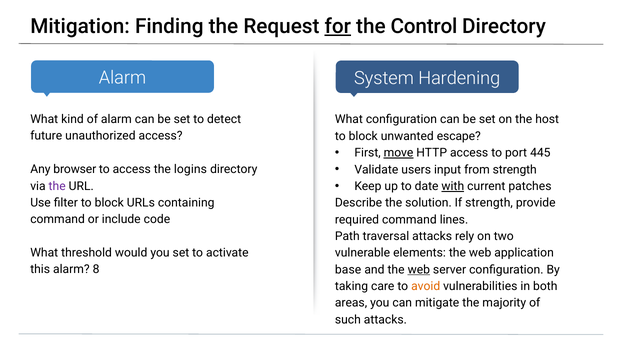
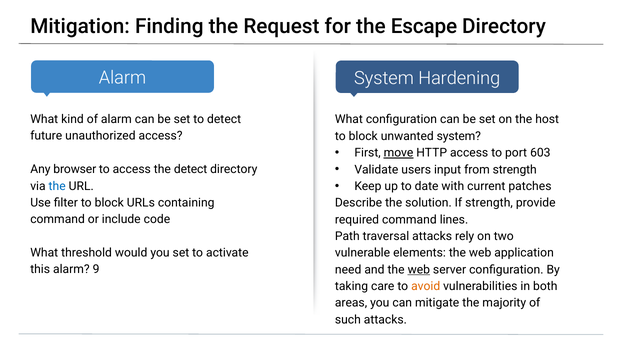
for underline: present -> none (338, 26)
Control: Control -> Escape (424, 26)
unwanted escape: escape -> system (459, 136)
445: 445 -> 603 (540, 153)
the logins: logins -> detect (191, 169)
with underline: present -> none (453, 186)
the colour: purple -> blue (57, 186)
8: 8 -> 9 (96, 269)
base: base -> need (348, 270)
